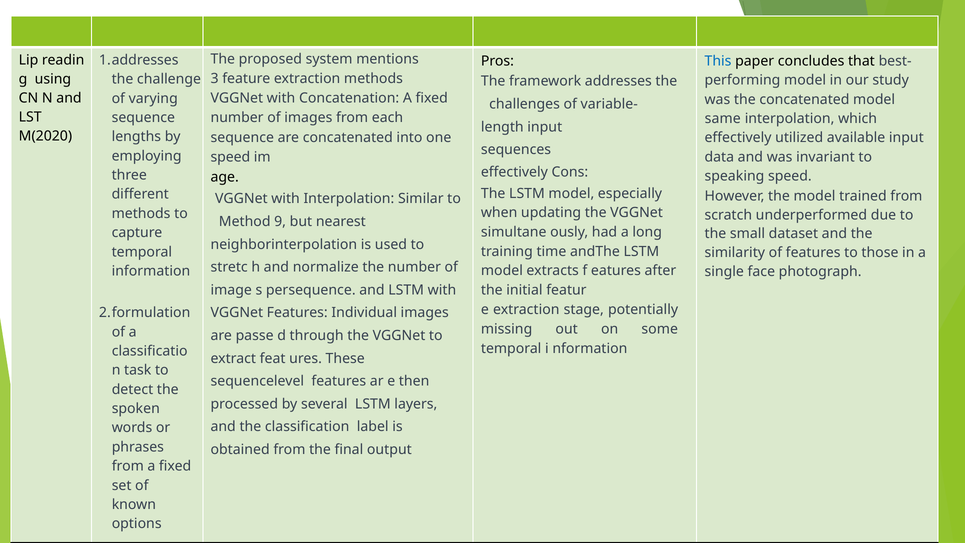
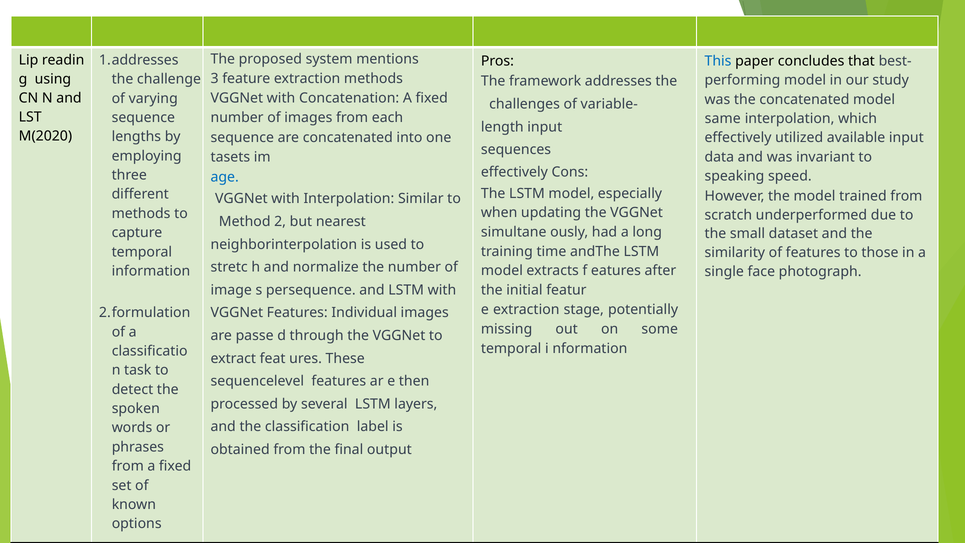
speed: speed -> tasets (230, 157)
age colour: black -> blue (225, 177)
9: 9 -> 2 (280, 221)
